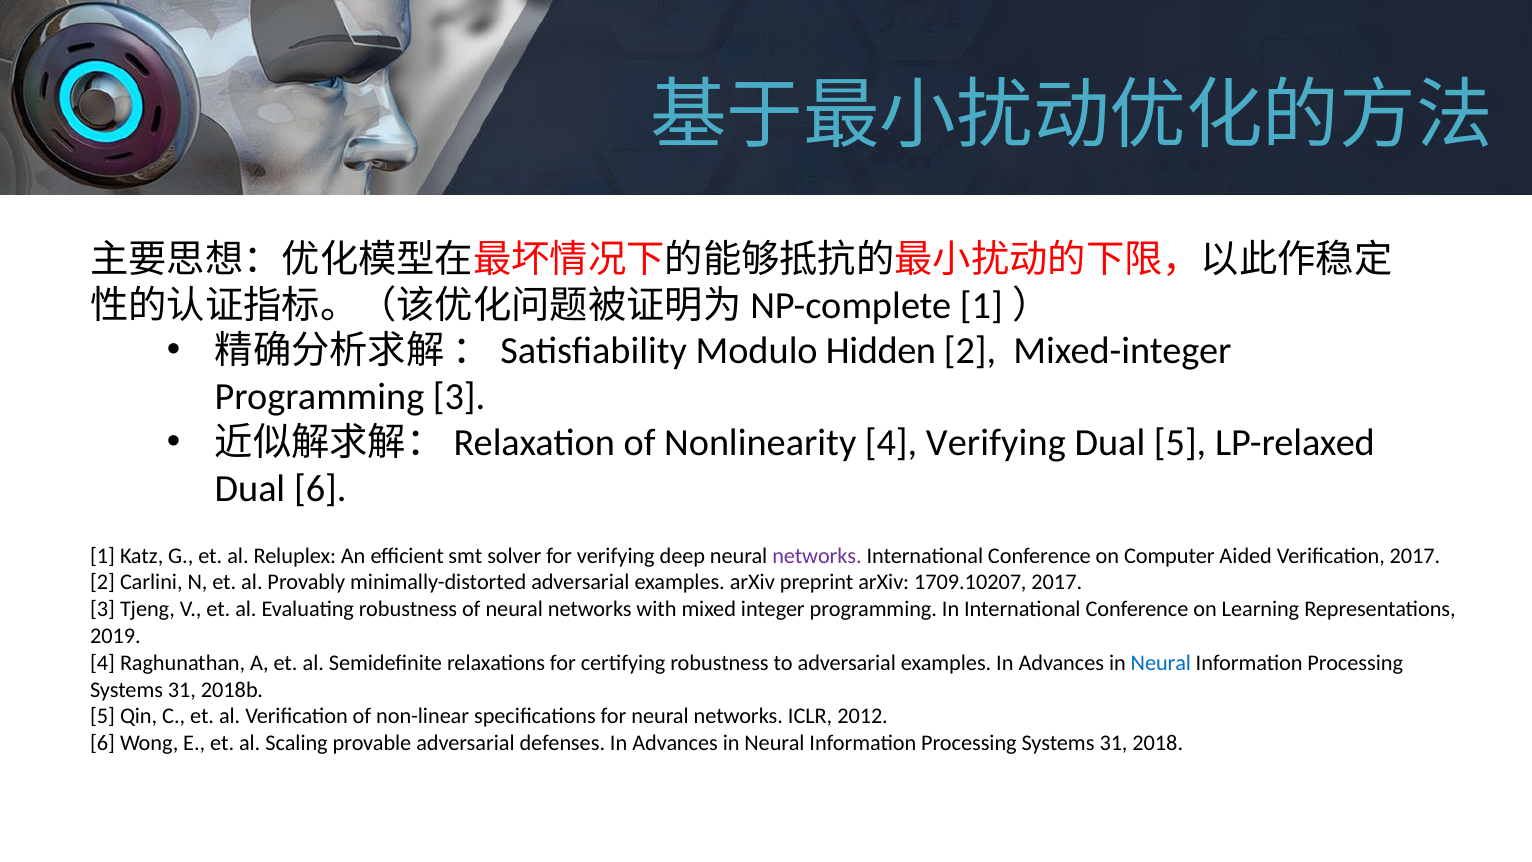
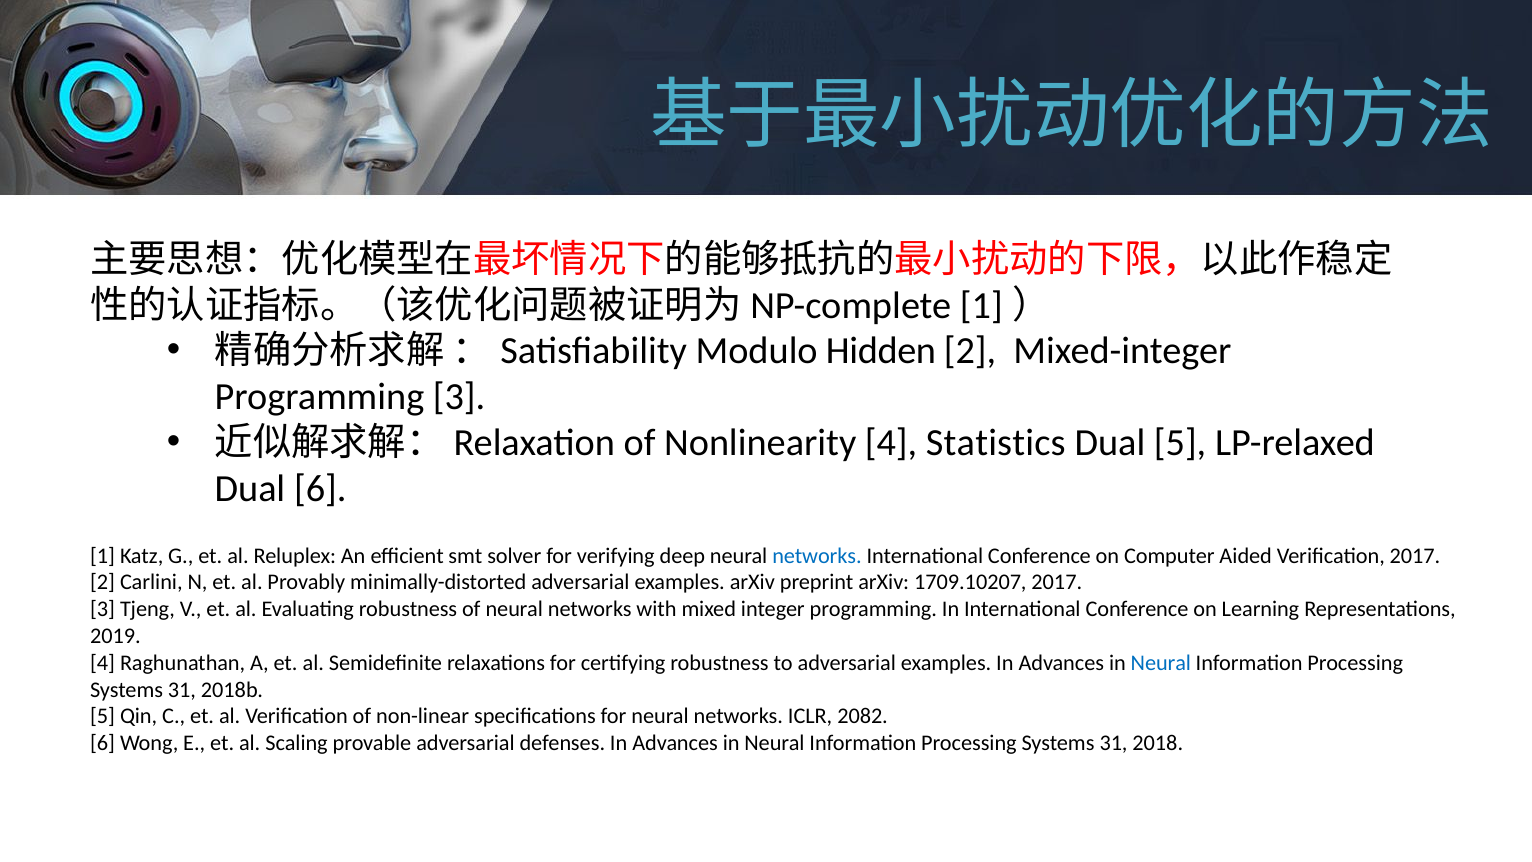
4 Verifying: Verifying -> Statistics (996, 443)
networks colour: purple -> blue (817, 556)
2012: 2012 -> 2082 (863, 716)
